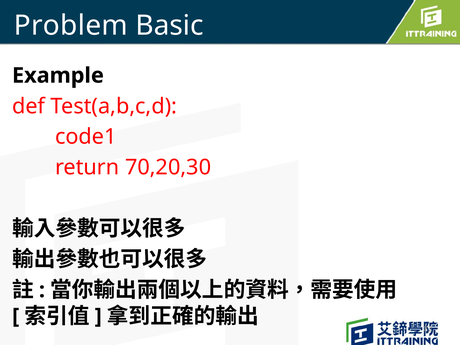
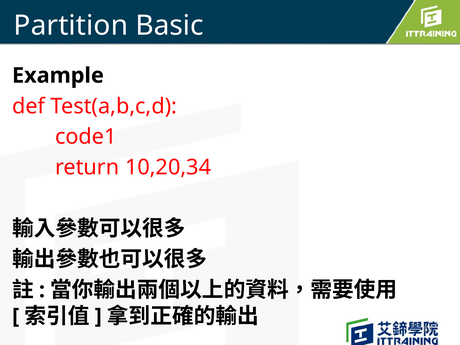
Problem: Problem -> Partition (71, 26)
70,20,30: 70,20,30 -> 10,20,34 (168, 167)
